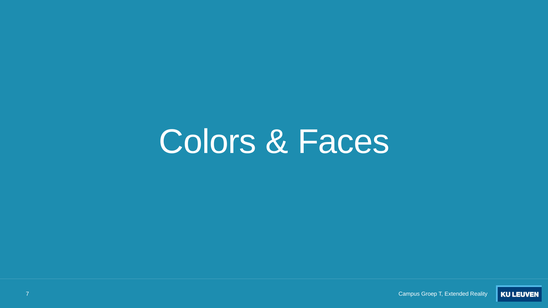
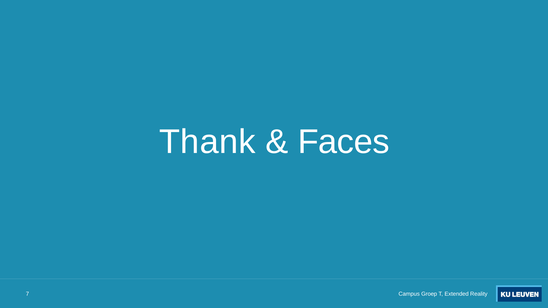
Colors: Colors -> Thank (207, 142)
